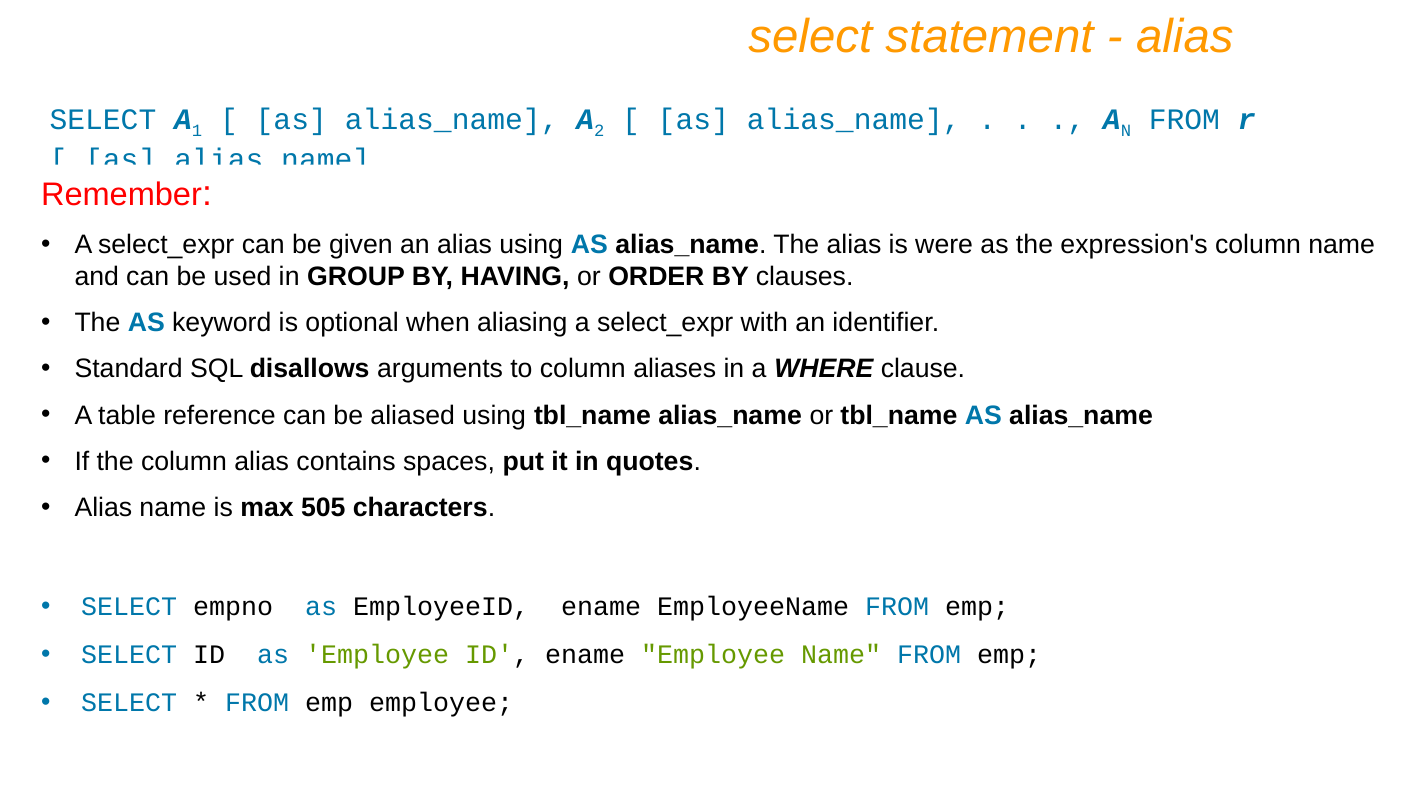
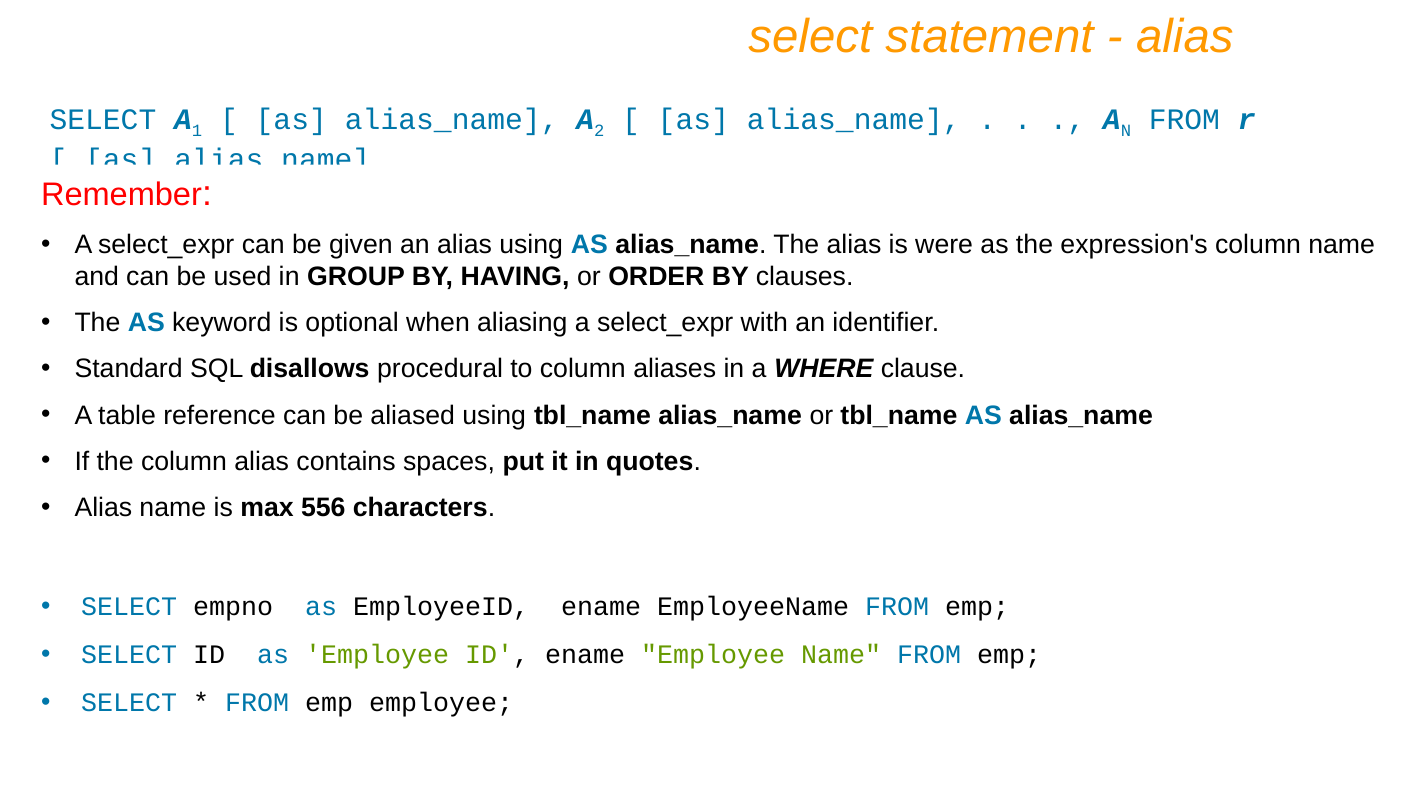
arguments: arguments -> procedural (440, 369)
505: 505 -> 556 (323, 508)
